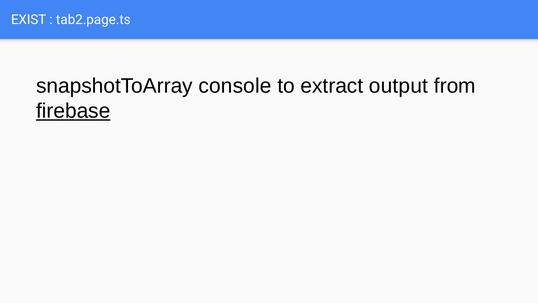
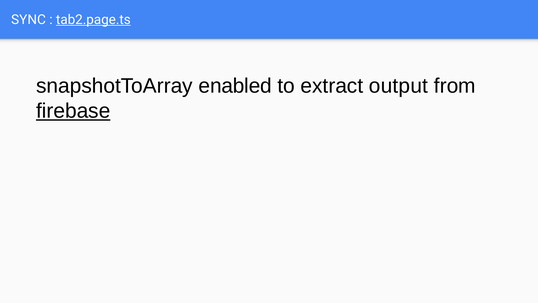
EXIST: EXIST -> SYNC (29, 20)
tab2.page.ts underline: none -> present (93, 20)
console: console -> enabled (235, 86)
